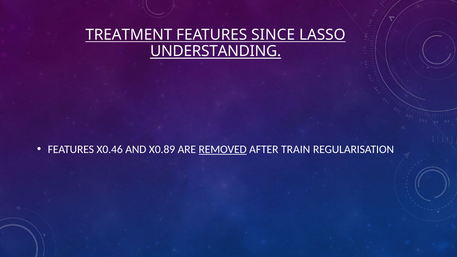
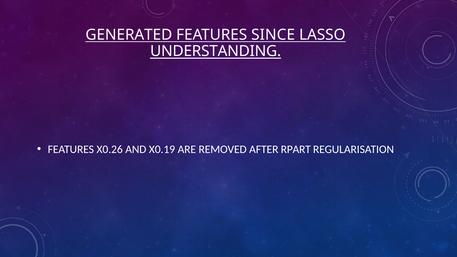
TREATMENT: TREATMENT -> GENERATED (129, 35)
X0.46: X0.46 -> X0.26 (110, 149)
X0.89: X0.89 -> X0.19 (162, 149)
REMOVED underline: present -> none (223, 149)
TRAIN: TRAIN -> RPART (296, 149)
